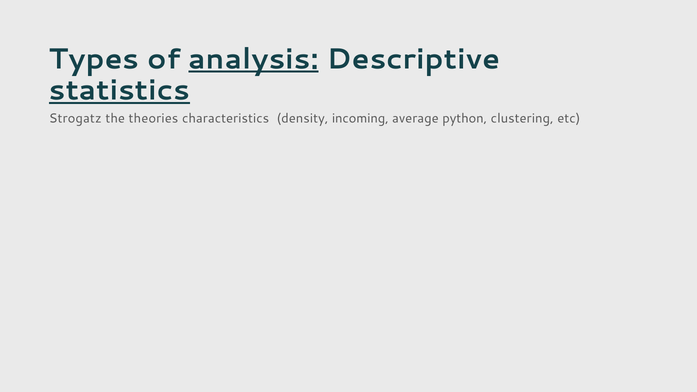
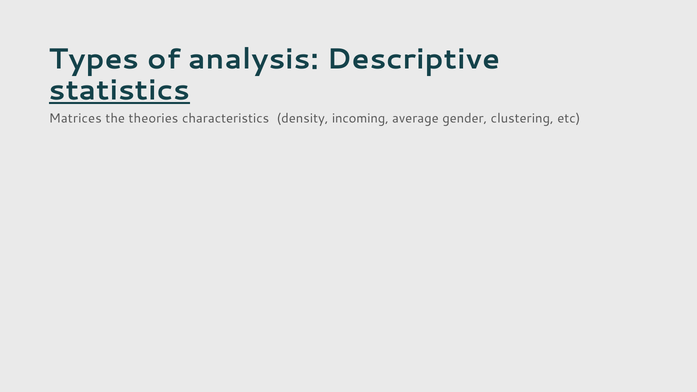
analysis underline: present -> none (254, 59)
Strogatz: Strogatz -> Matrices (75, 119)
python: python -> gender (465, 119)
